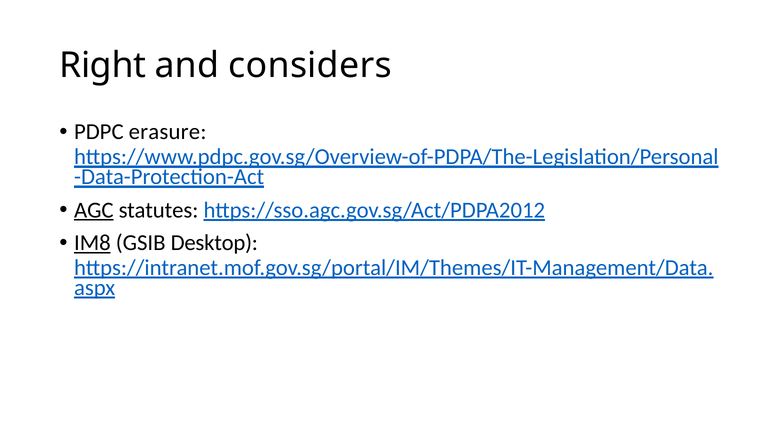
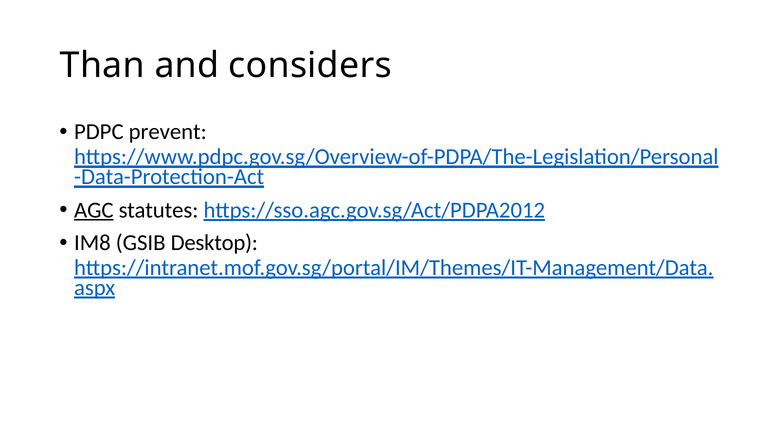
Right: Right -> Than (102, 66)
erasure: erasure -> prevent (168, 132)
IM8 underline: present -> none (92, 243)
